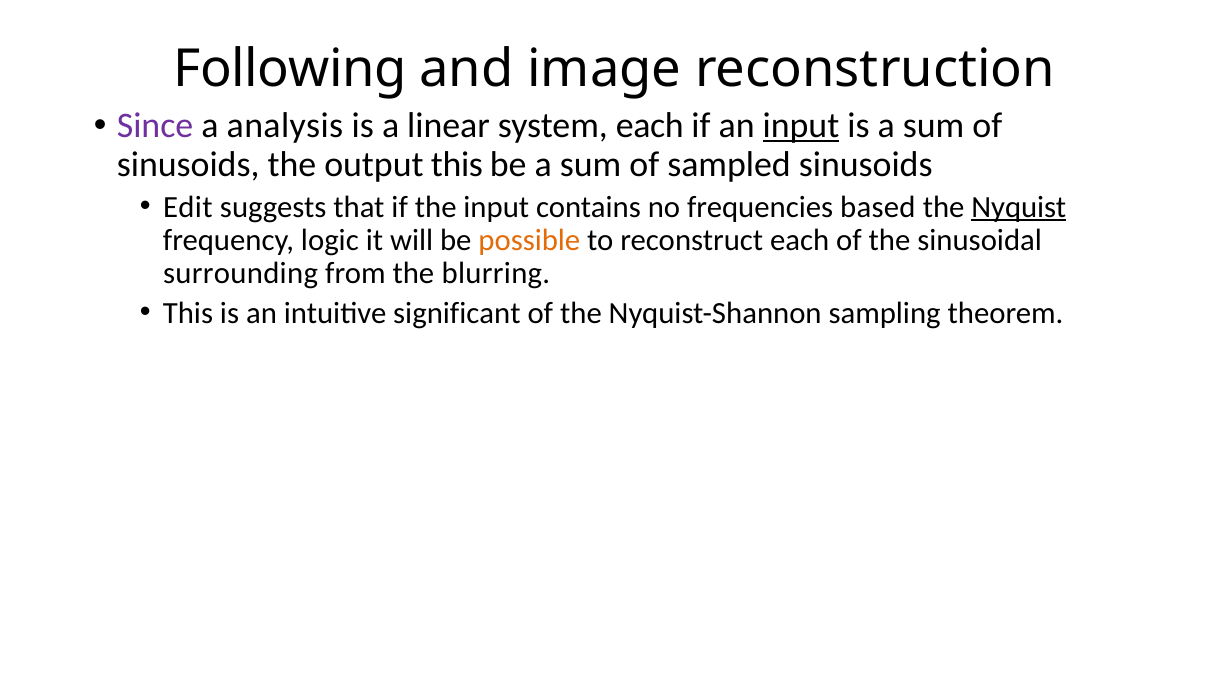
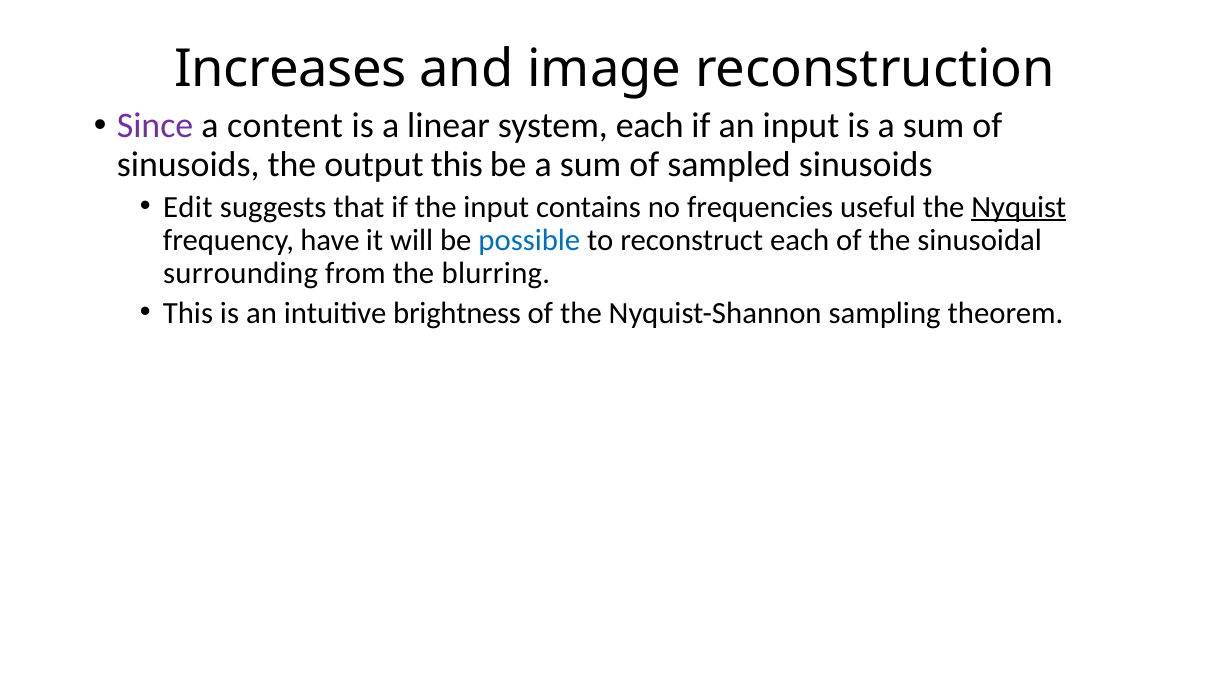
Following: Following -> Increases (290, 69)
analysis: analysis -> content (285, 126)
input underline: present -> none (801, 126)
based: based -> useful (878, 207)
logic: logic -> have (330, 240)
possible colour: orange -> blue (529, 240)
significant: significant -> brightness (457, 313)
